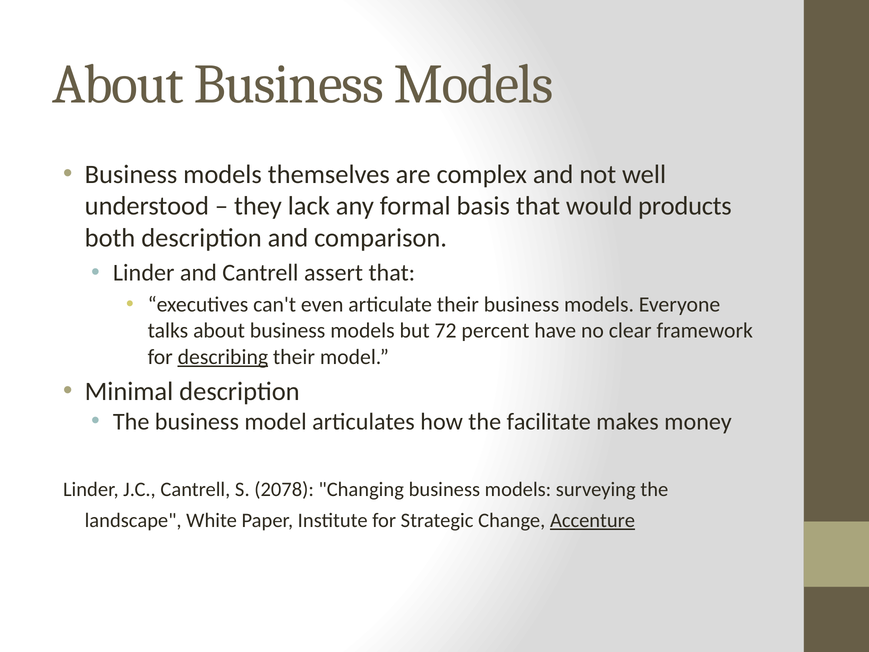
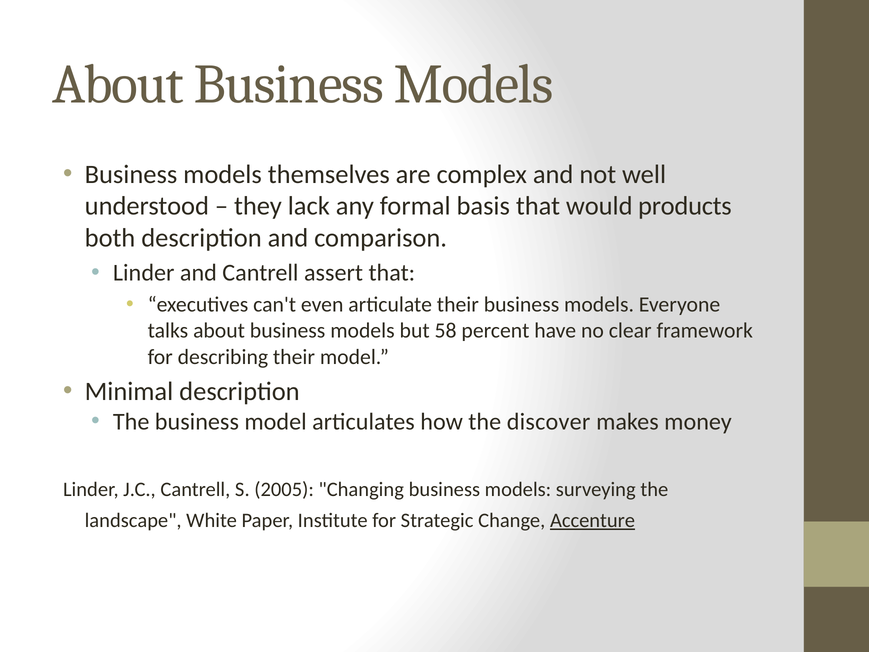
72: 72 -> 58 (446, 331)
describing underline: present -> none (223, 357)
facilitate: facilitate -> discover (549, 422)
2078: 2078 -> 2005 (284, 490)
